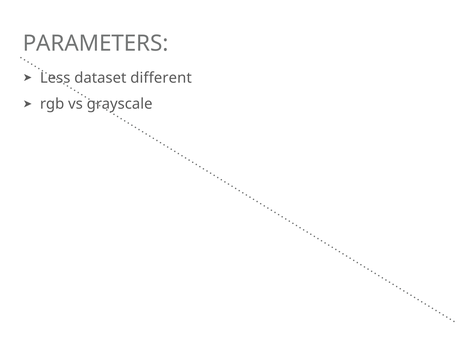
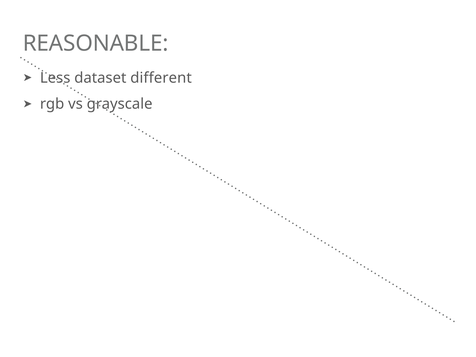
PARAMETERS: PARAMETERS -> REASONABLE (96, 43)
